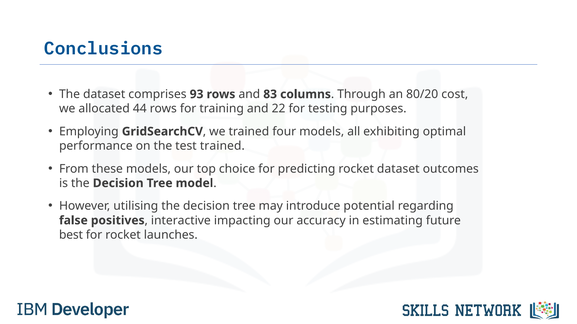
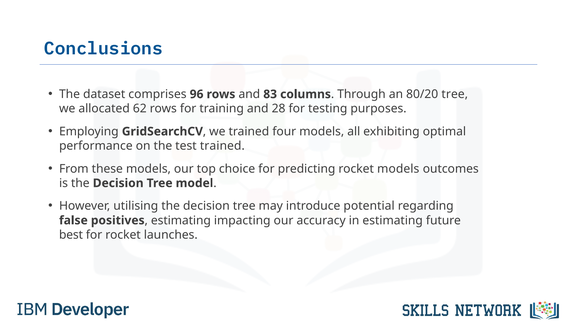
93: 93 -> 96 (197, 94)
80/20 cost: cost -> tree (455, 94)
44: 44 -> 62 (140, 109)
22: 22 -> 28 (279, 109)
rocket dataset: dataset -> models (398, 169)
interactive: interactive -> estimating (181, 221)
